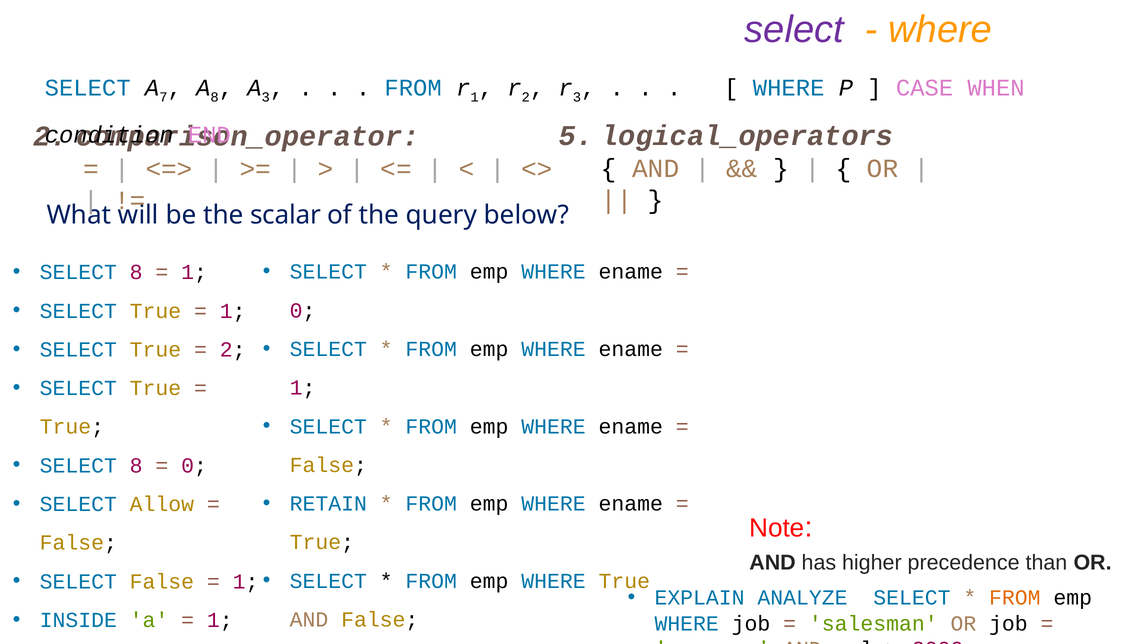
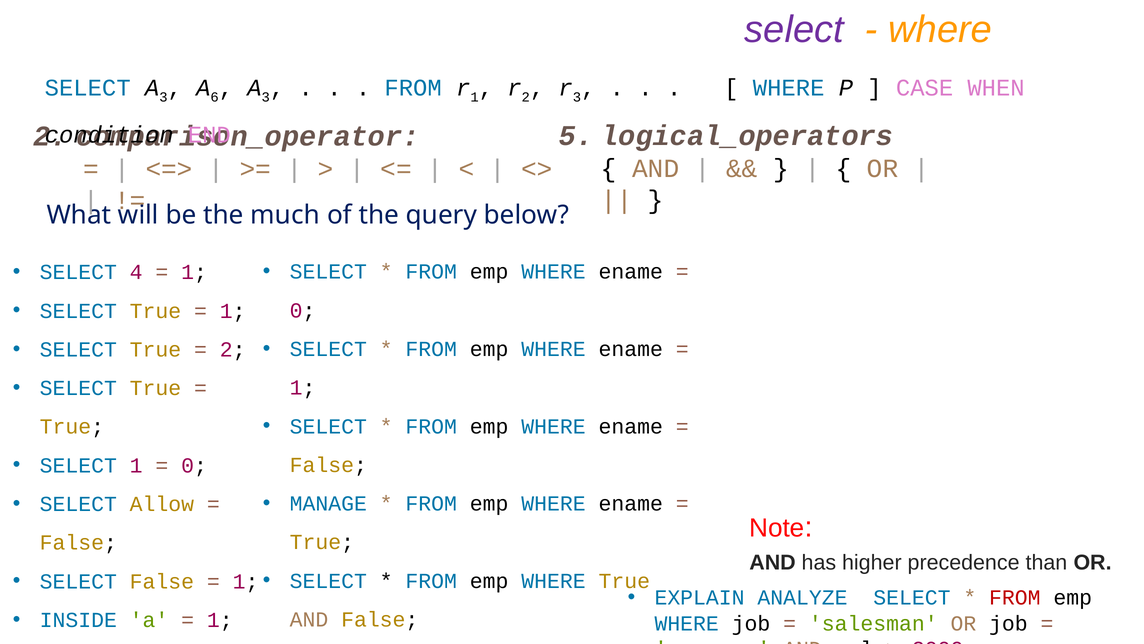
SELECT A 7: 7 -> 3 (163, 97)
A 8: 8 -> 6 (215, 97)
scalar: scalar -> much (285, 215)
8: 8 -> 4 (136, 272)
8: 8 -> 1 (136, 465)
RETAIN: RETAIN -> MANAGE (328, 503)
FROM colour: orange -> red (1015, 597)
